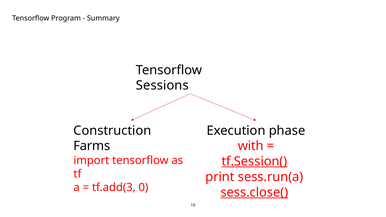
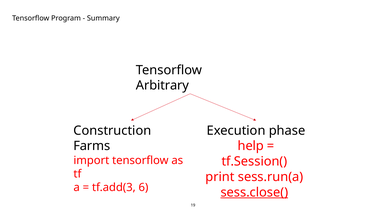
Sessions: Sessions -> Arbitrary (162, 86)
with: with -> help (251, 146)
tf.Session( underline: present -> none (254, 161)
0: 0 -> 6 (143, 187)
